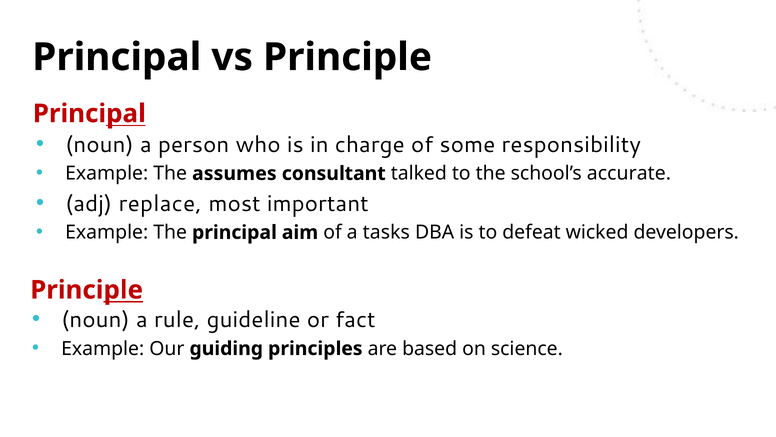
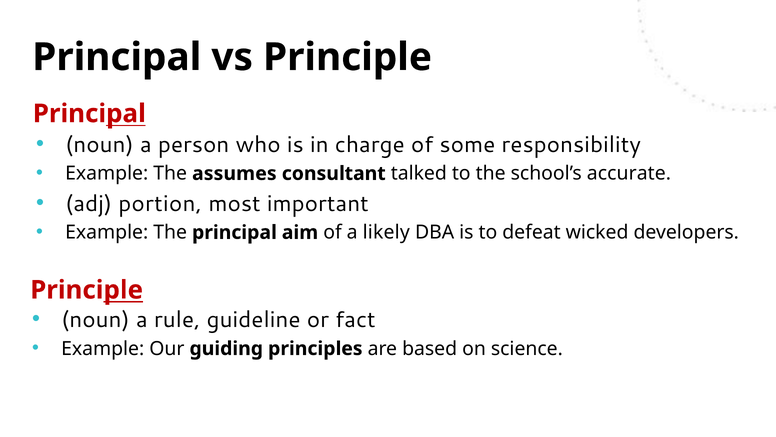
replace: replace -> portion (160, 203)
tasks: tasks -> likely (386, 232)
